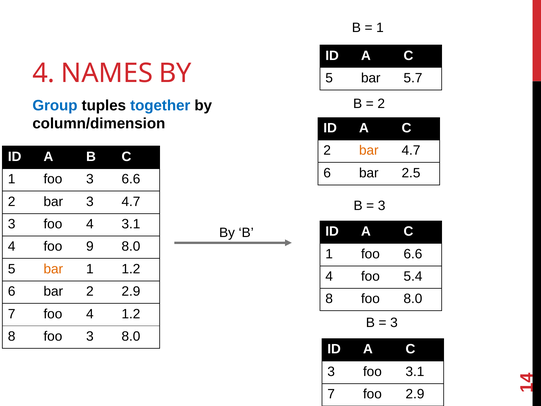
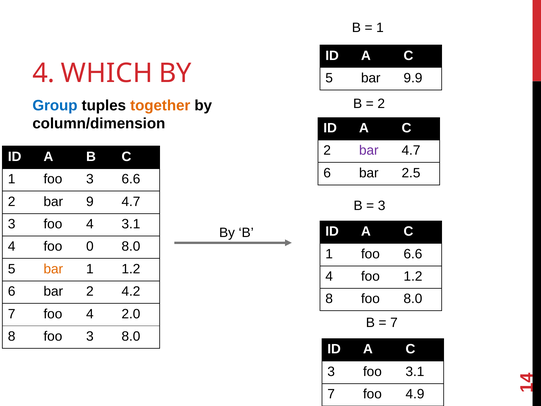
NAMES: NAMES -> WHICH (107, 73)
5.7: 5.7 -> 9.9 (413, 78)
together colour: blue -> orange (160, 105)
bar colour: orange -> purple (369, 150)
bar 3: 3 -> 9 (90, 201)
9: 9 -> 0 (90, 246)
foo 5.4: 5.4 -> 1.2 (413, 276)
2 2.9: 2.9 -> 4.2 (131, 291)
4 1.2: 1.2 -> 2.0 (131, 314)
3: 3 -> 7 (394, 322)
foo 2.9: 2.9 -> 4.9 (415, 394)
